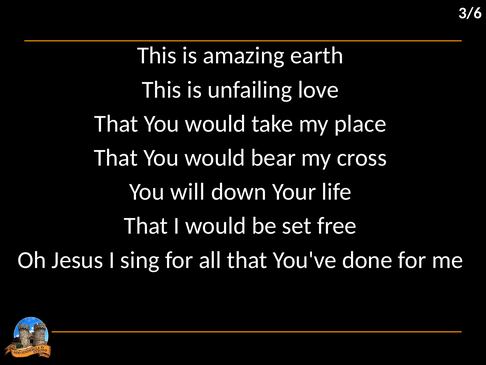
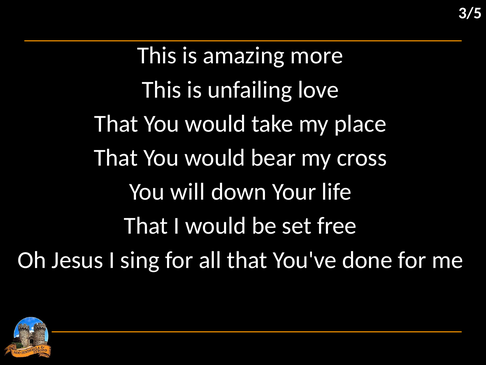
3/6: 3/6 -> 3/5 (470, 13)
earth: earth -> more (317, 56)
